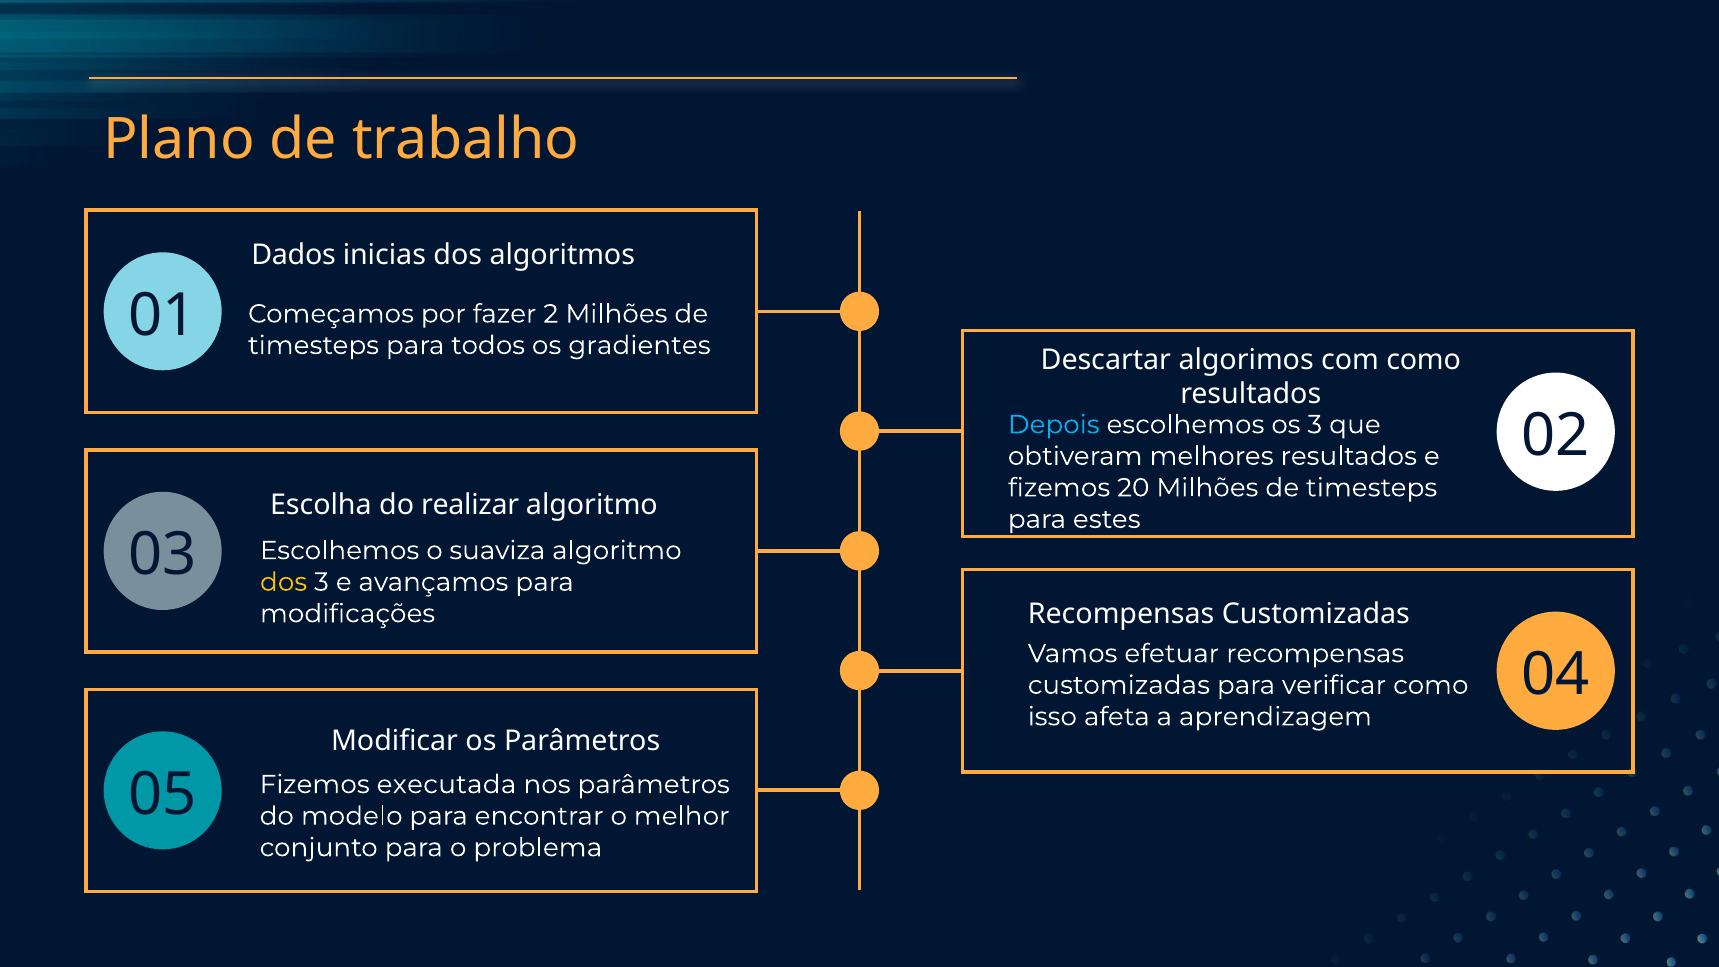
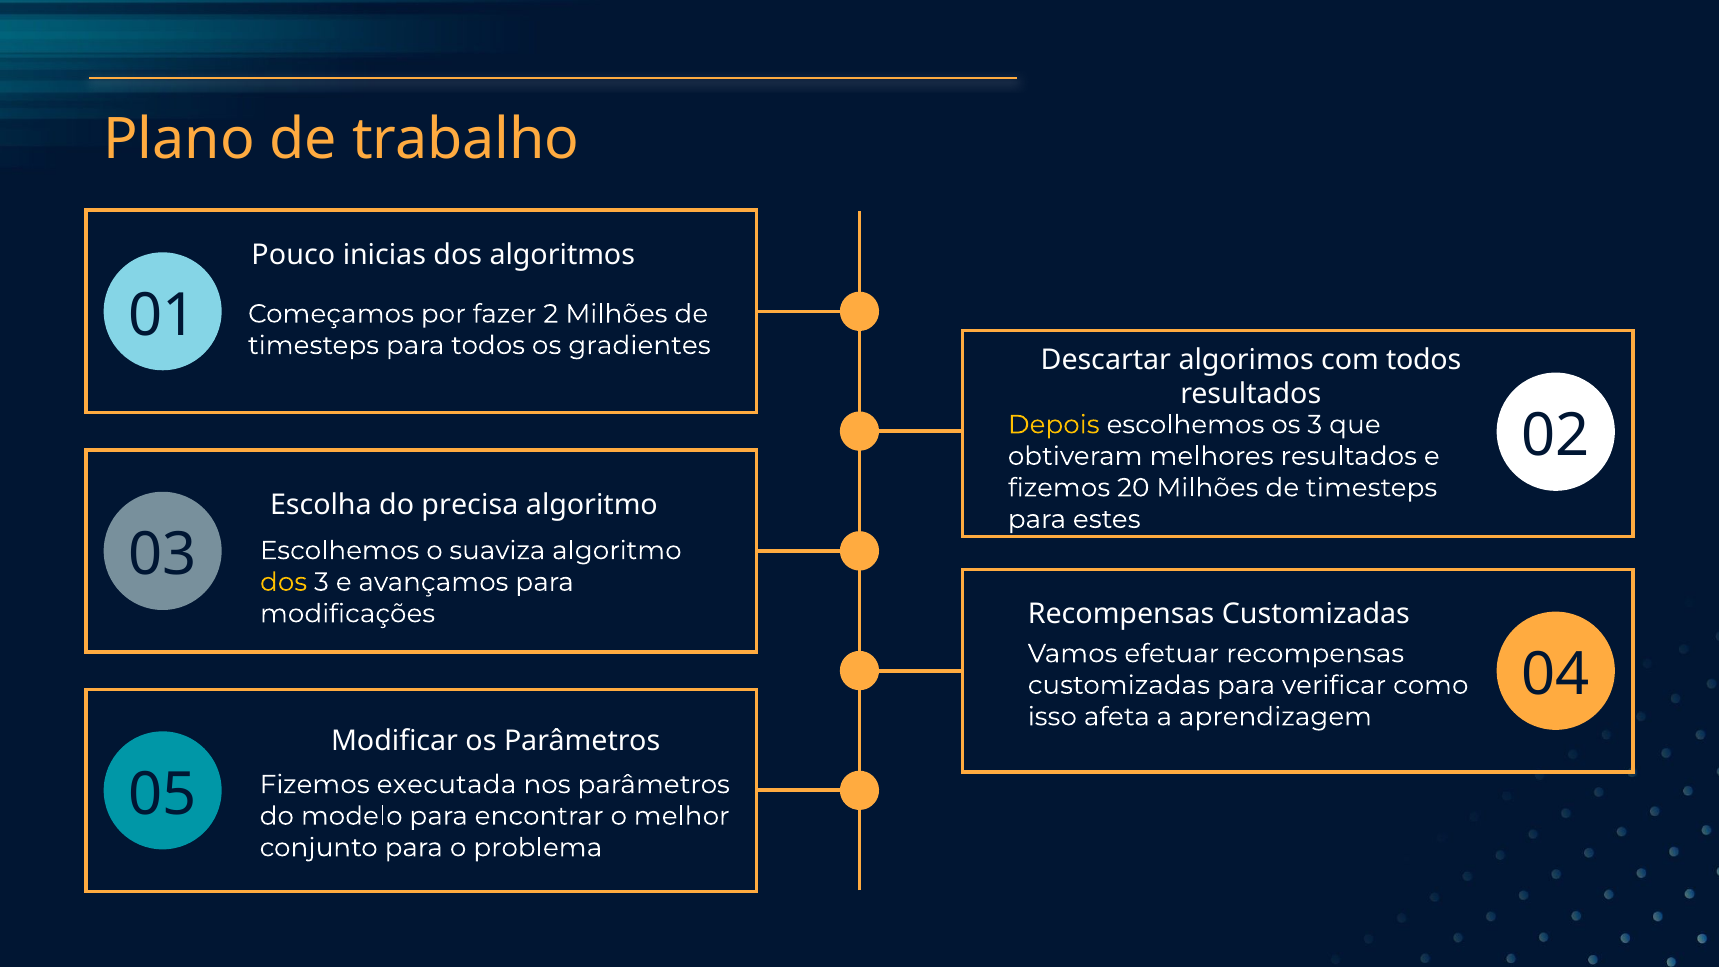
Dados: Dados -> Pouco (293, 255)
com como: como -> todos (1424, 360)
Depois colour: light blue -> yellow (1054, 425)
realizar: realizar -> precisa (470, 505)
